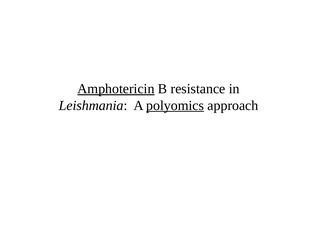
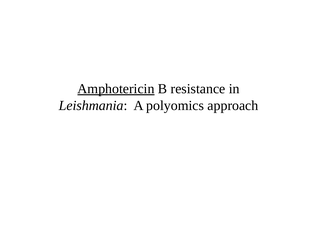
polyomics underline: present -> none (175, 105)
